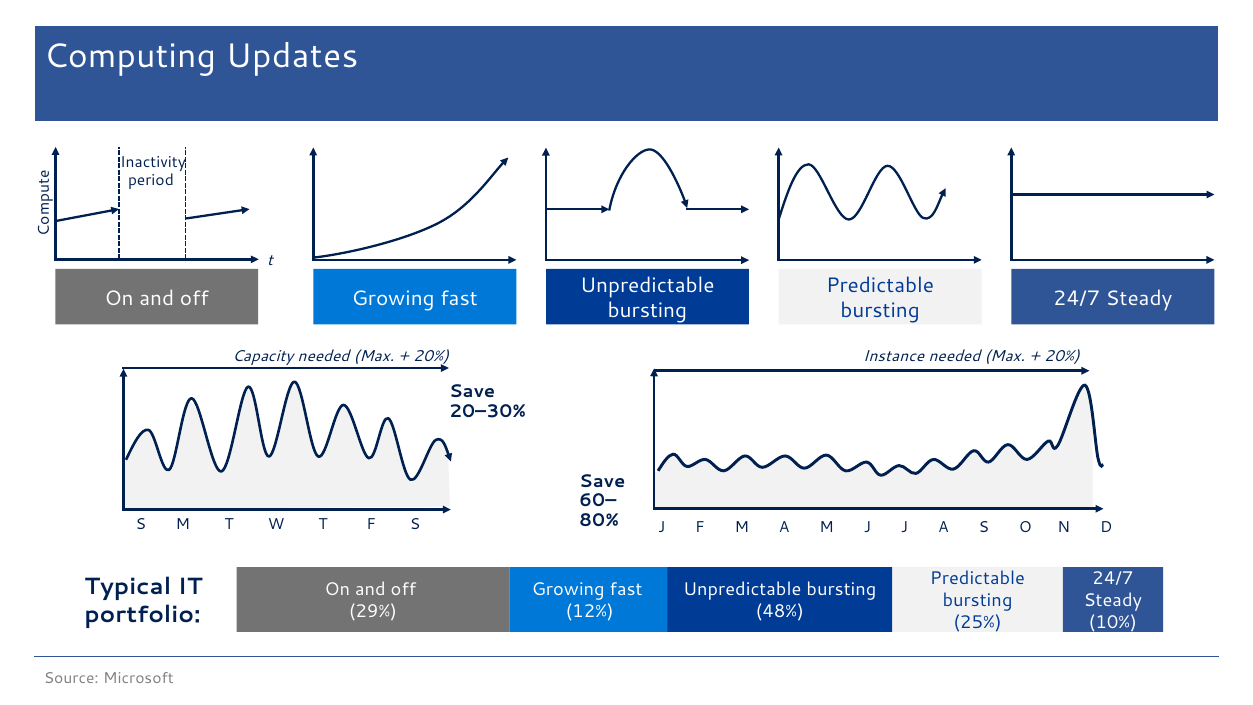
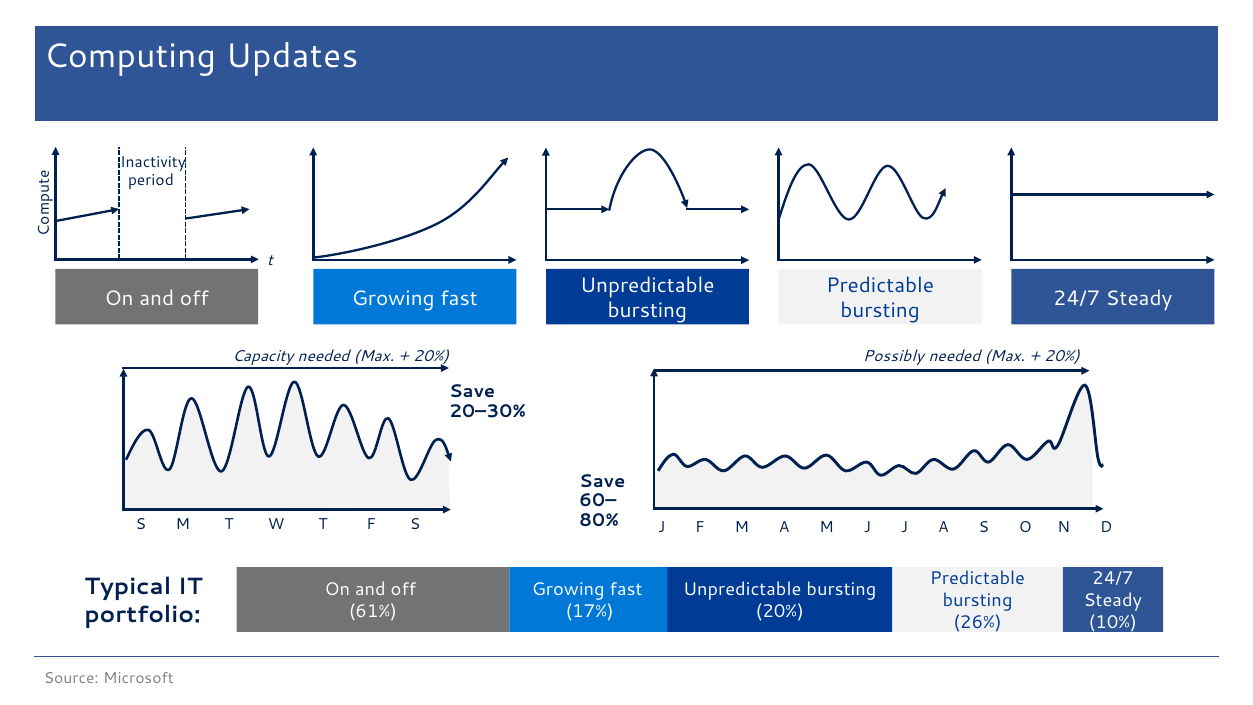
Instance: Instance -> Possibly (893, 357)
29%: 29% -> 61% (373, 612)
48%: 48% -> 20% (780, 612)
12%: 12% -> 17% (590, 612)
25%: 25% -> 26% (977, 623)
